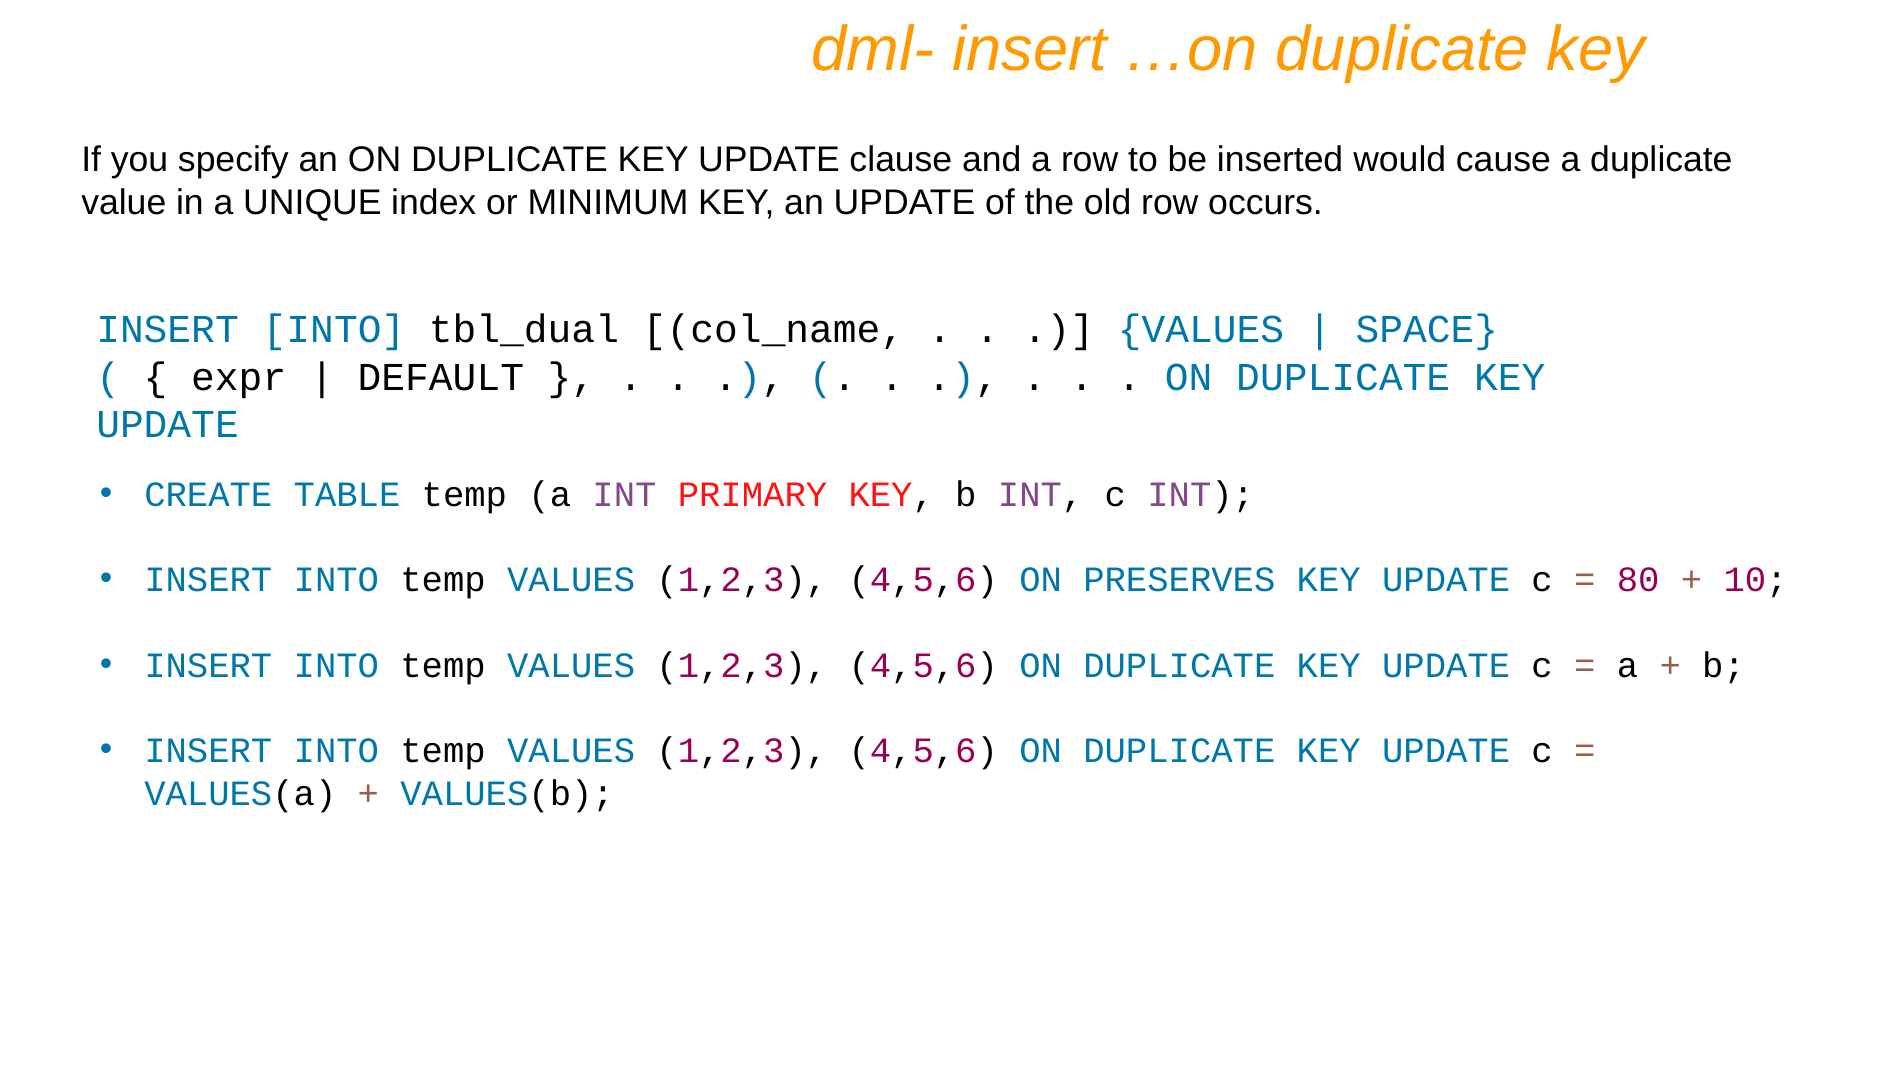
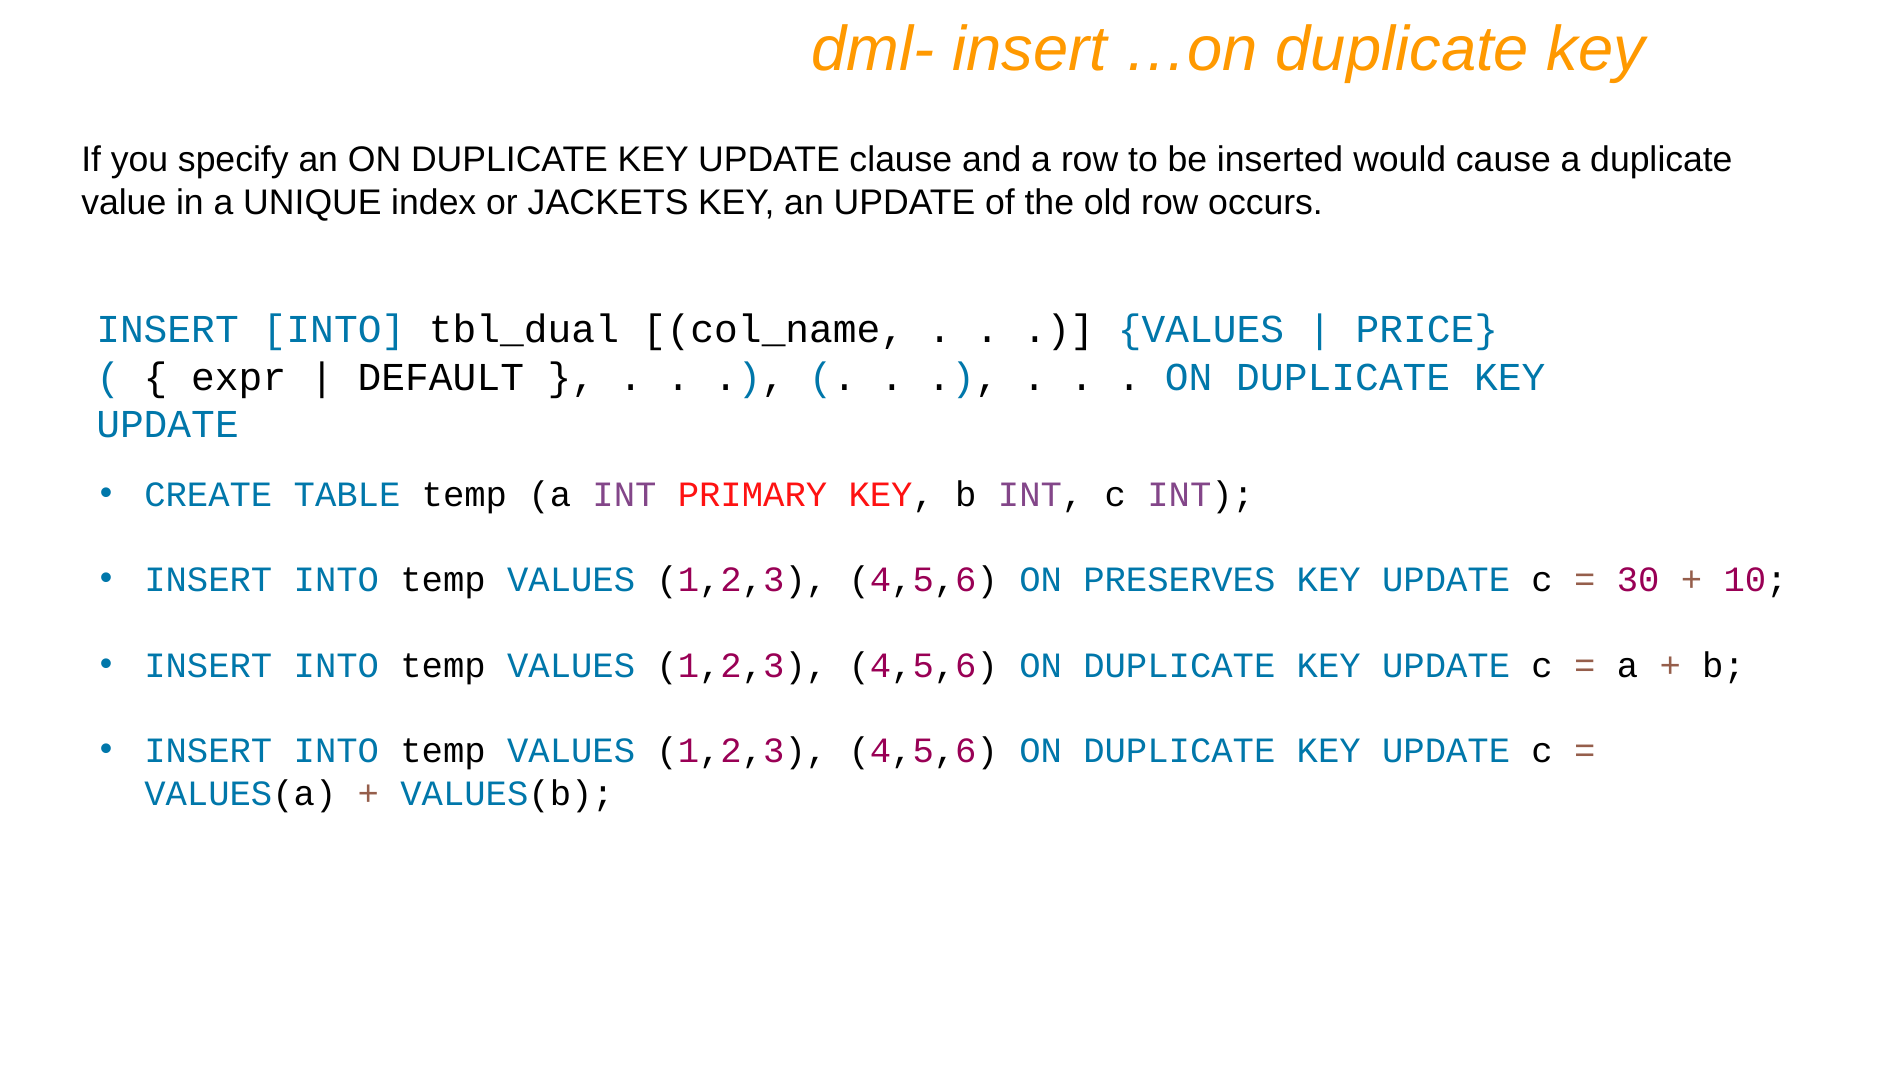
MINIMUM: MINIMUM -> JACKETS (608, 203)
SPACE: SPACE -> PRICE (1427, 330)
80: 80 -> 30 (1638, 580)
